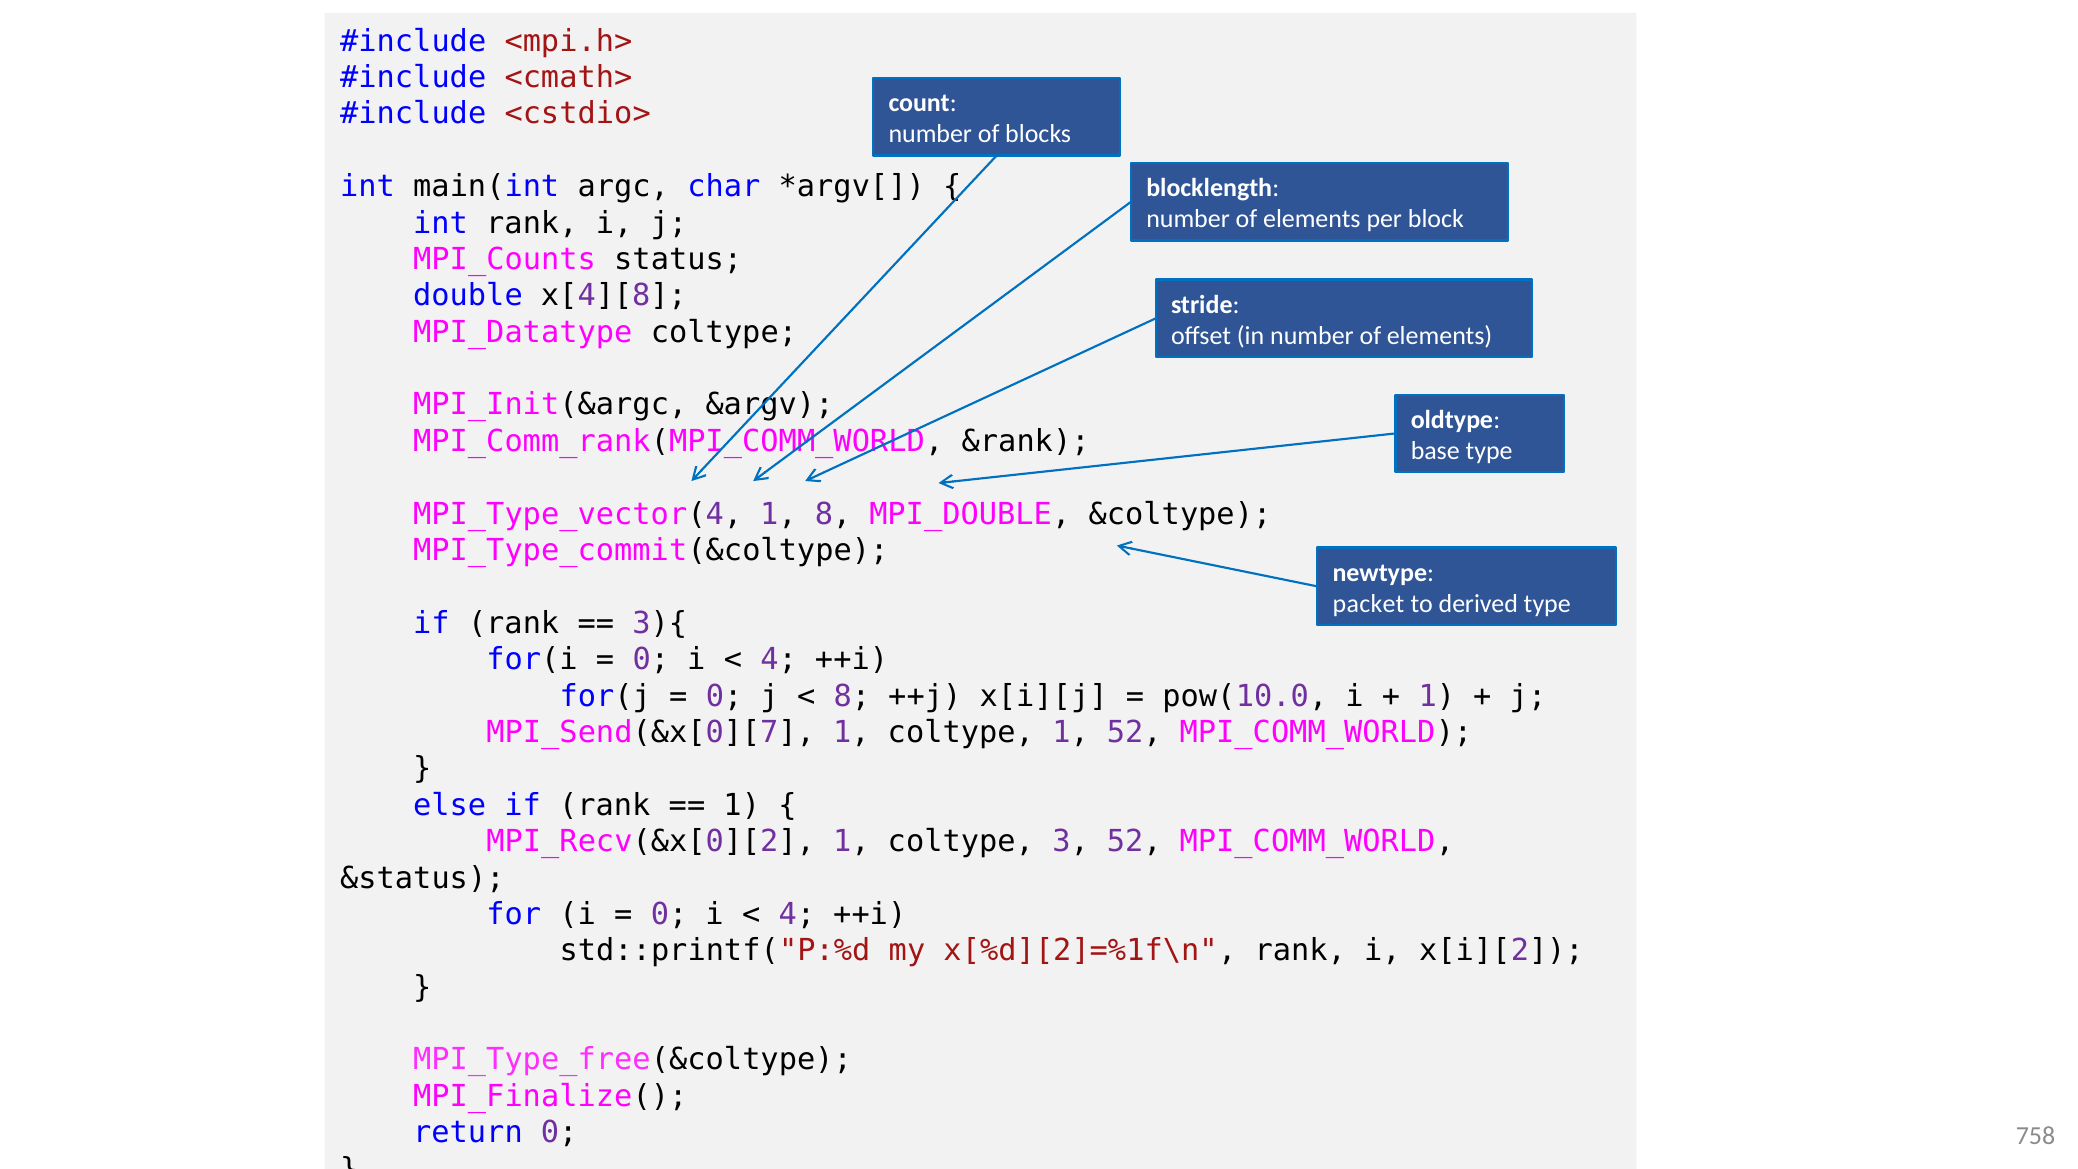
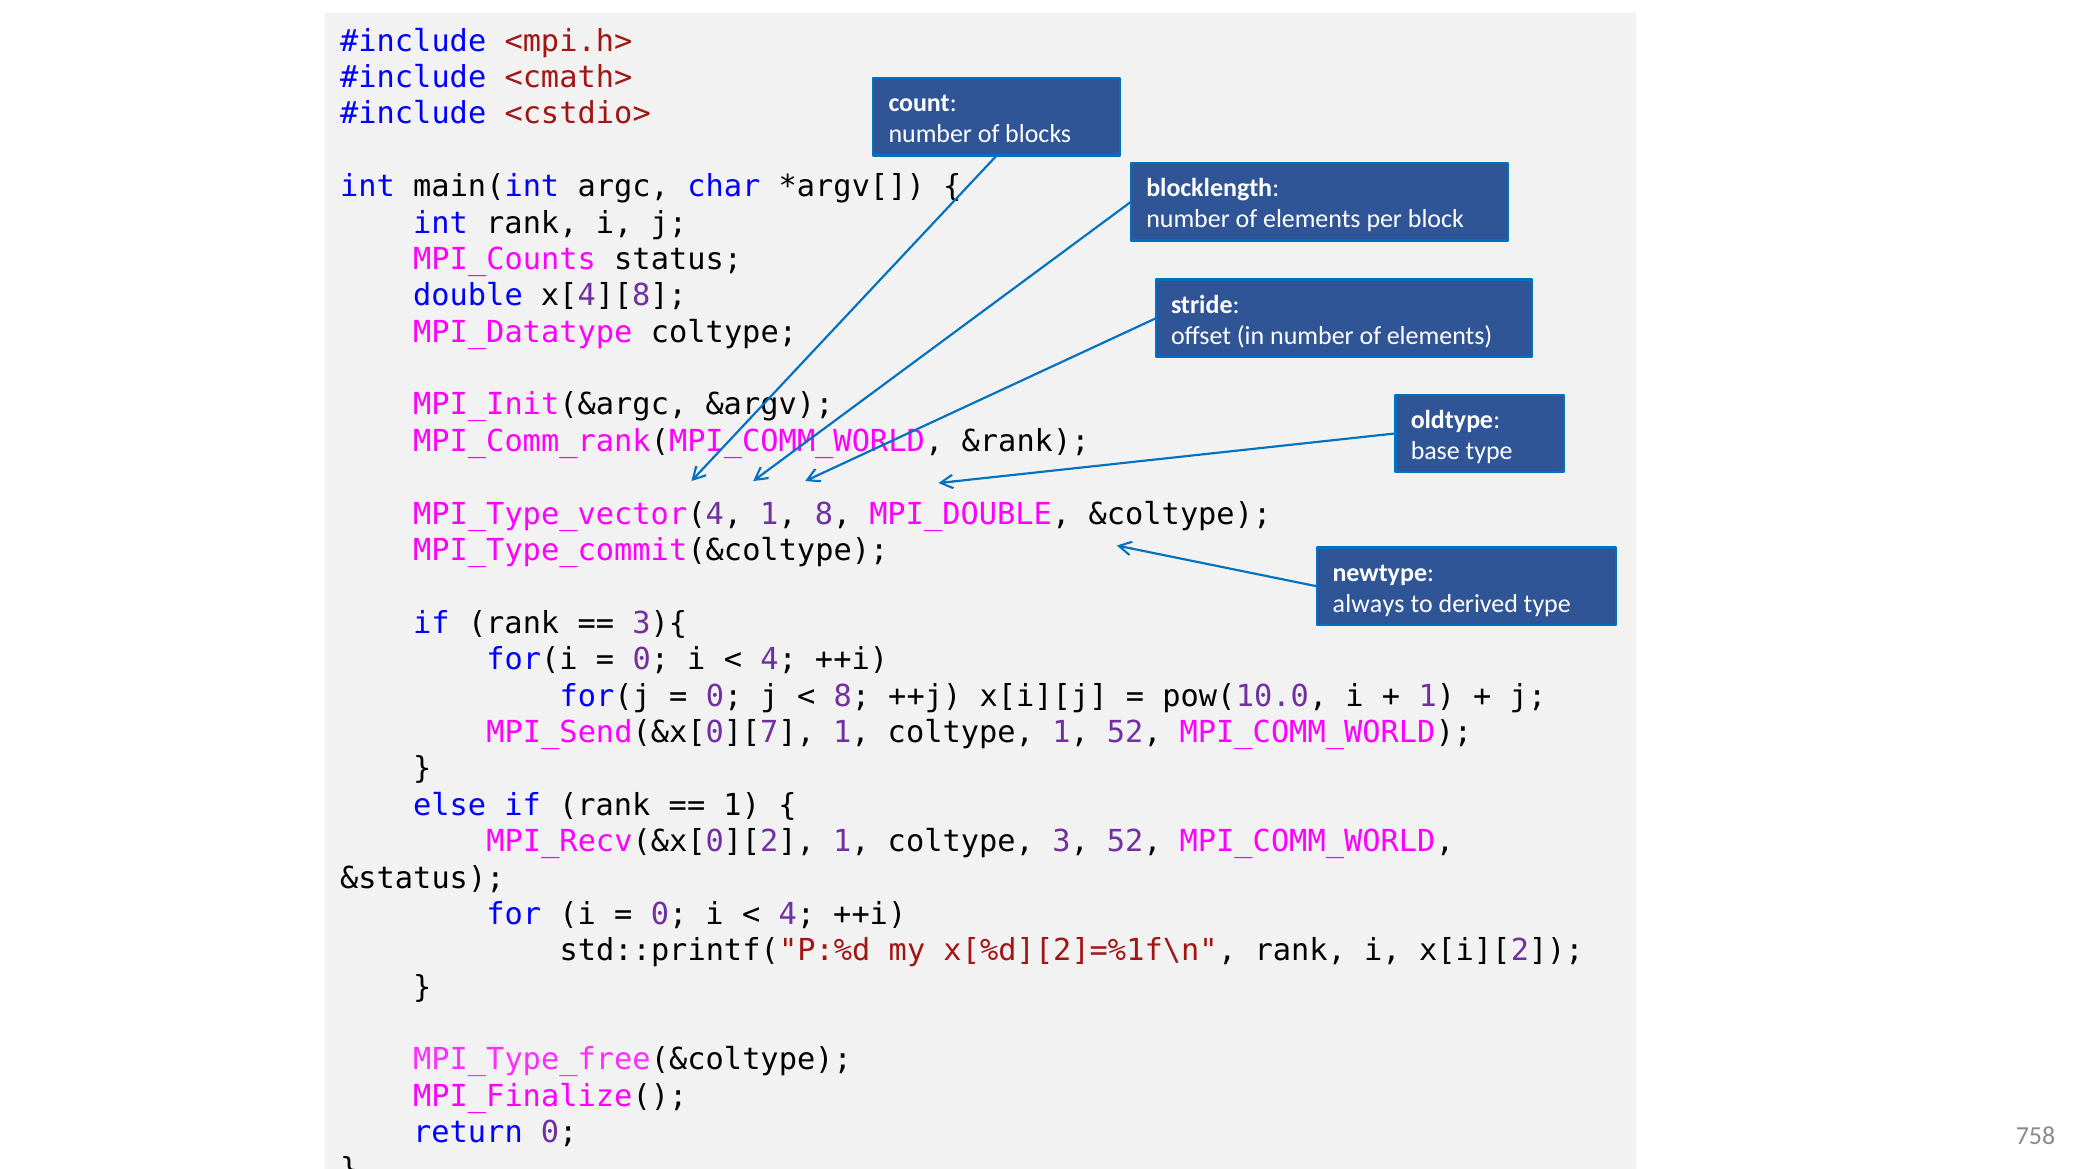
packet: packet -> always (1369, 604)
